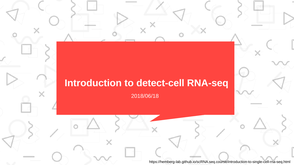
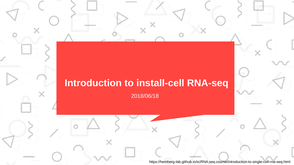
detect-cell: detect-cell -> install-cell (160, 83)
